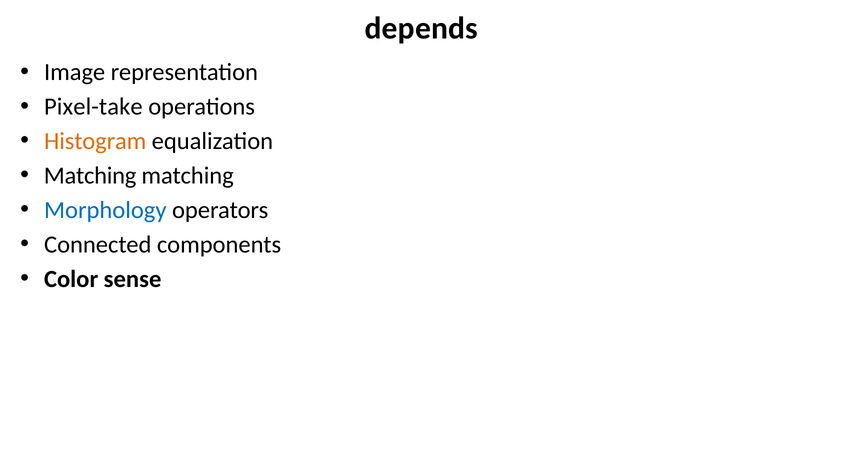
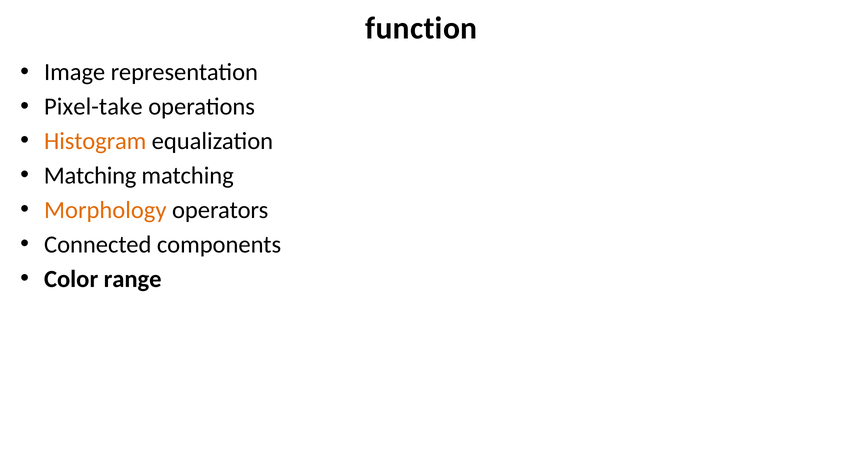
depends: depends -> function (421, 29)
Morphology colour: blue -> orange (105, 210)
sense: sense -> range (133, 279)
